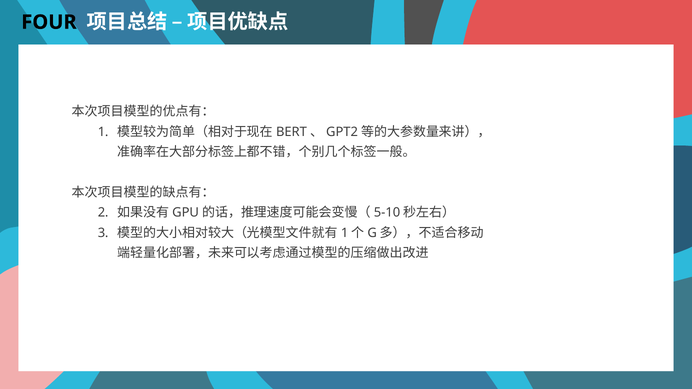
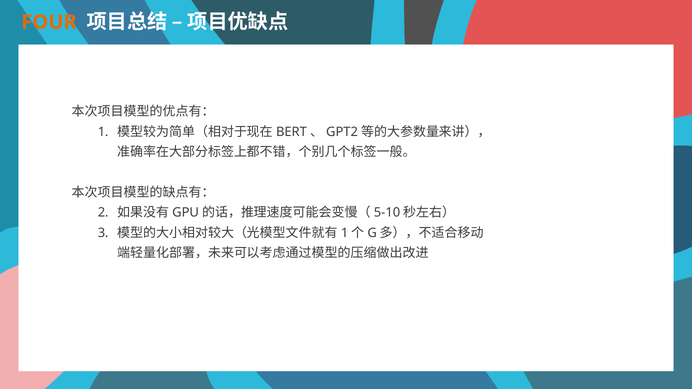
FOUR colour: black -> orange (49, 22)
